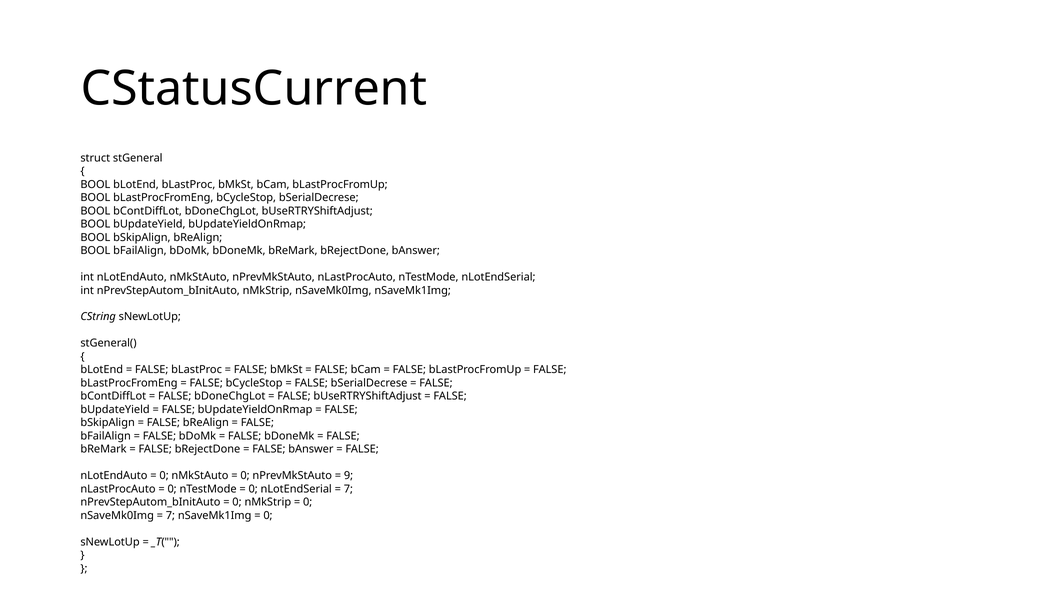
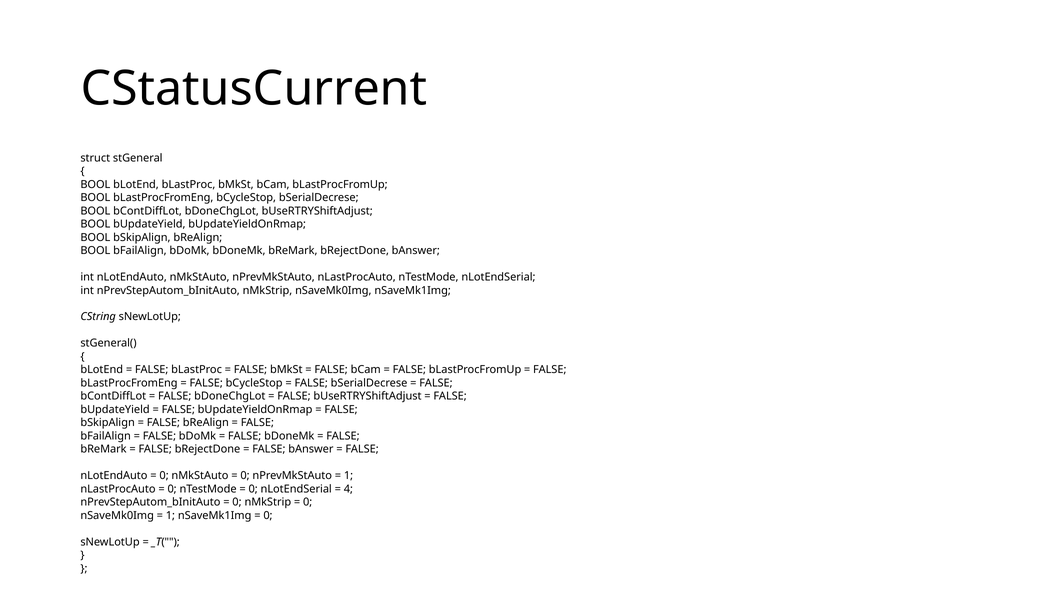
9: 9 -> 1 (348, 475)
7: 7 -> 4 (348, 489)
7: 7 -> 1 (170, 515)
